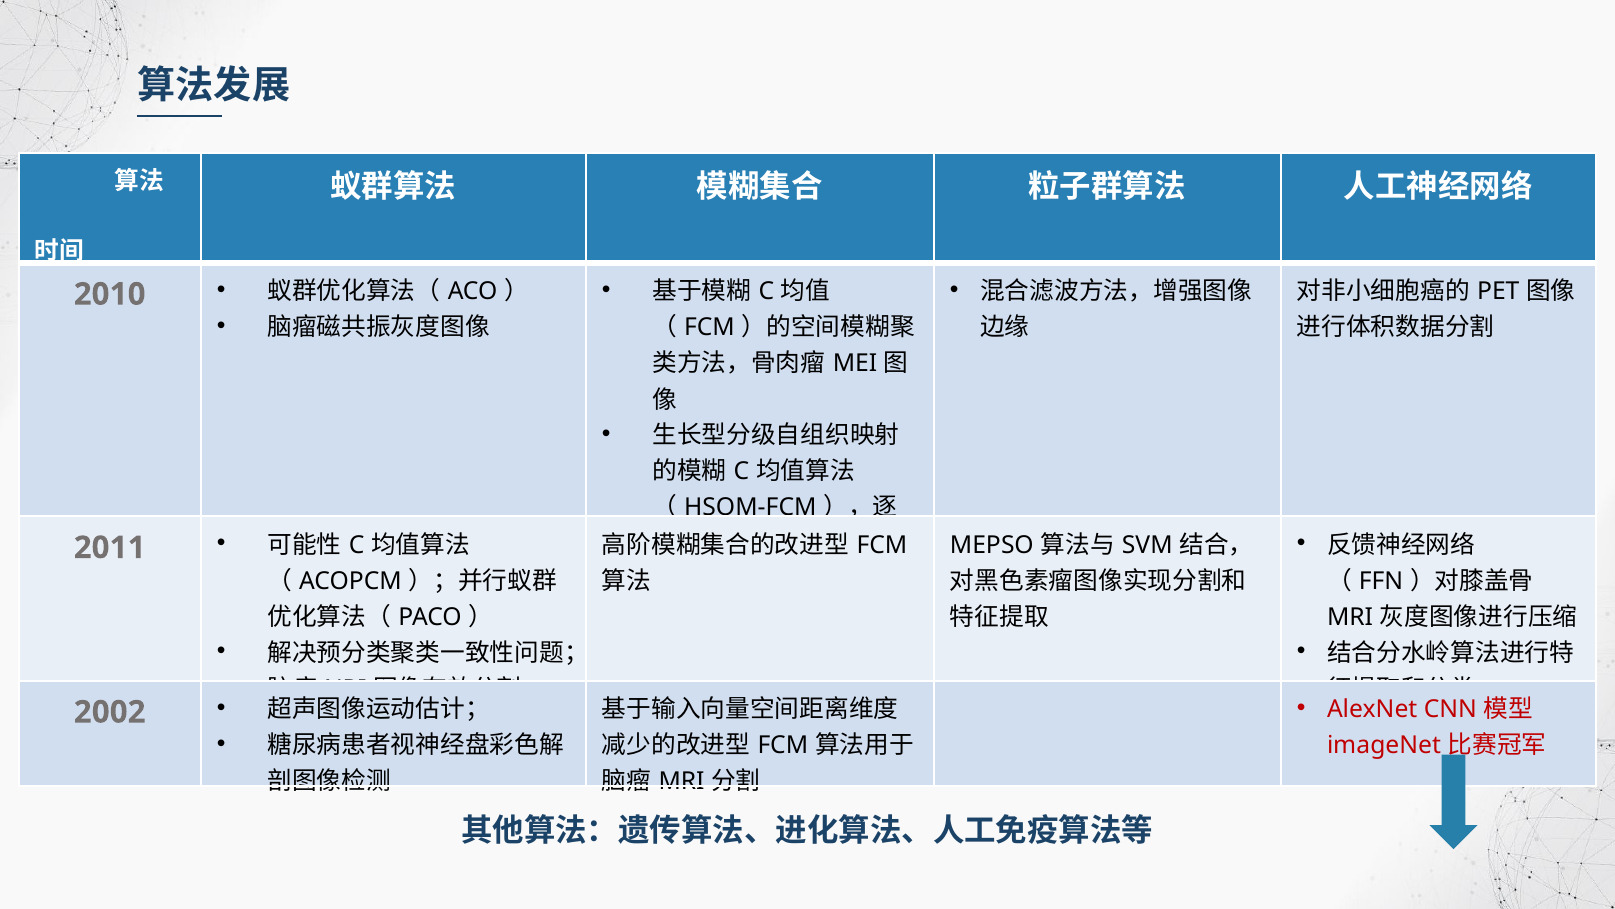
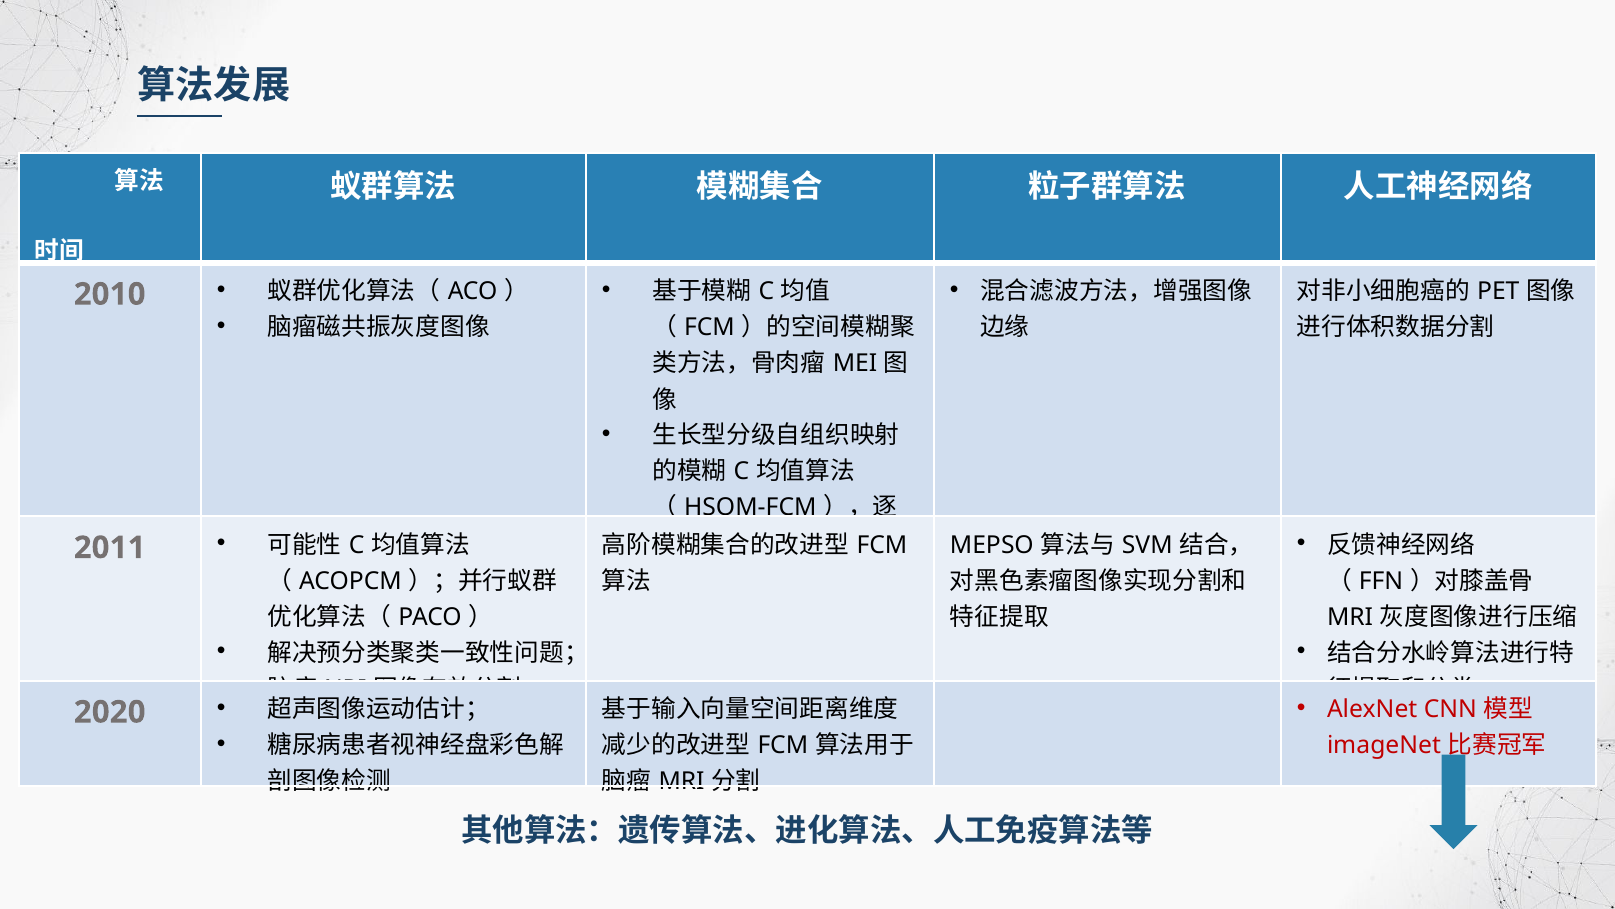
2002: 2002 -> 2020 (110, 712)
